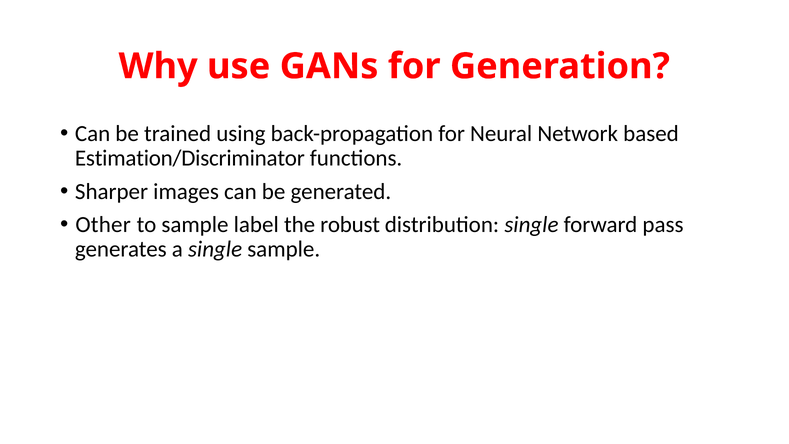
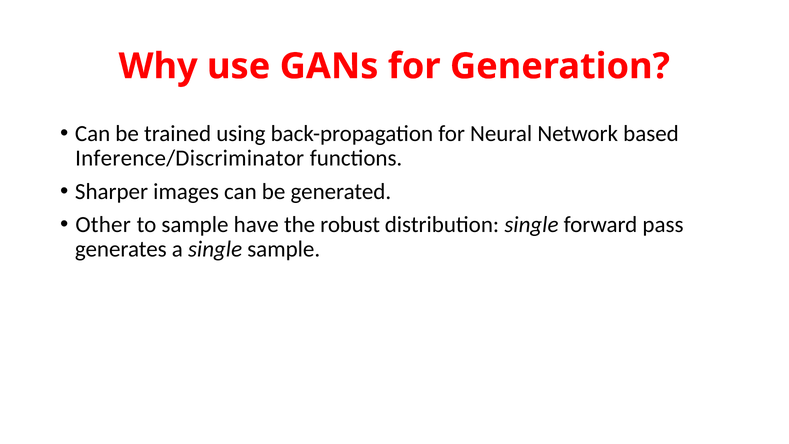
Estimation/Discriminator: Estimation/Discriminator -> Inference/Discriminator (190, 158)
label: label -> have (256, 224)
